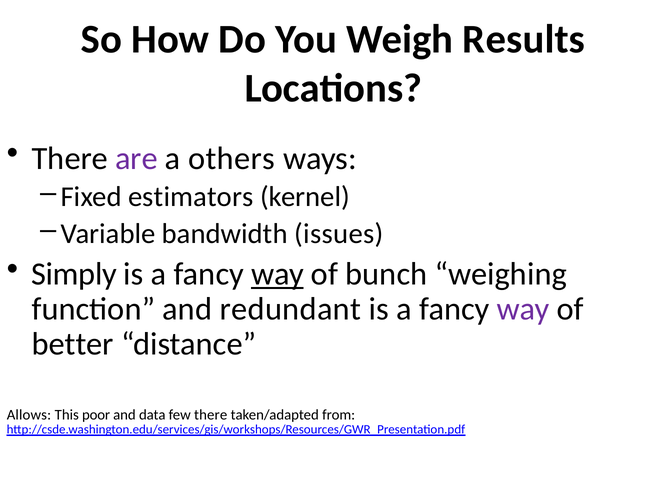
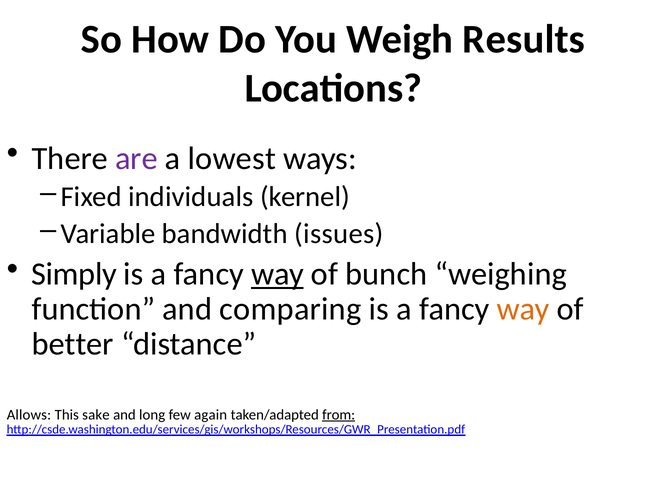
others: others -> lowest (232, 158)
estimators: estimators -> individuals (191, 197)
redundant: redundant -> comparing (290, 309)
way colour: purple -> orange (523, 309)
poor: poor -> sake (96, 415)
data: data -> long (152, 415)
few there: there -> again (211, 415)
from underline: none -> present (339, 415)
